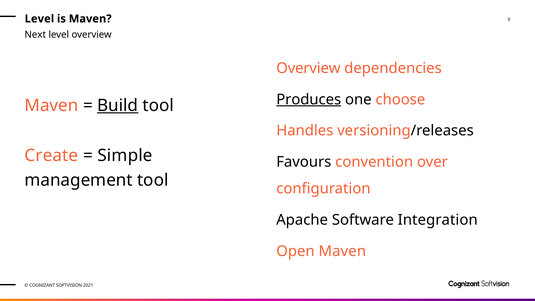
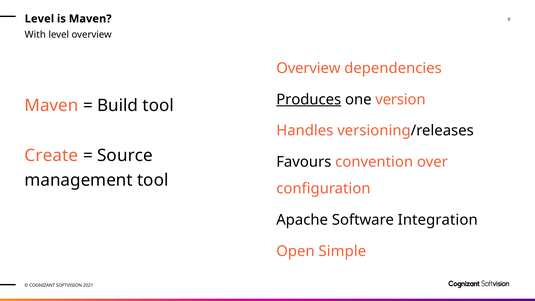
Next: Next -> With (35, 35)
choose: choose -> version (400, 99)
Build underline: present -> none (118, 105)
Simple: Simple -> Source (125, 155)
Open Maven: Maven -> Simple (342, 251)
